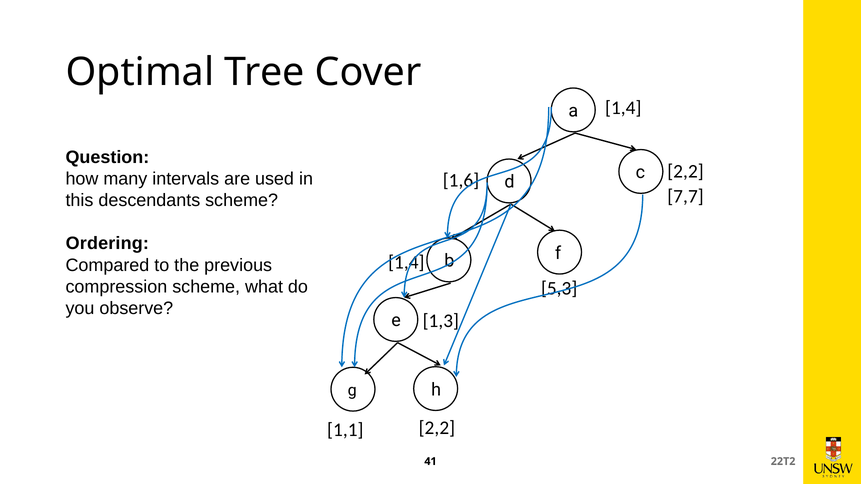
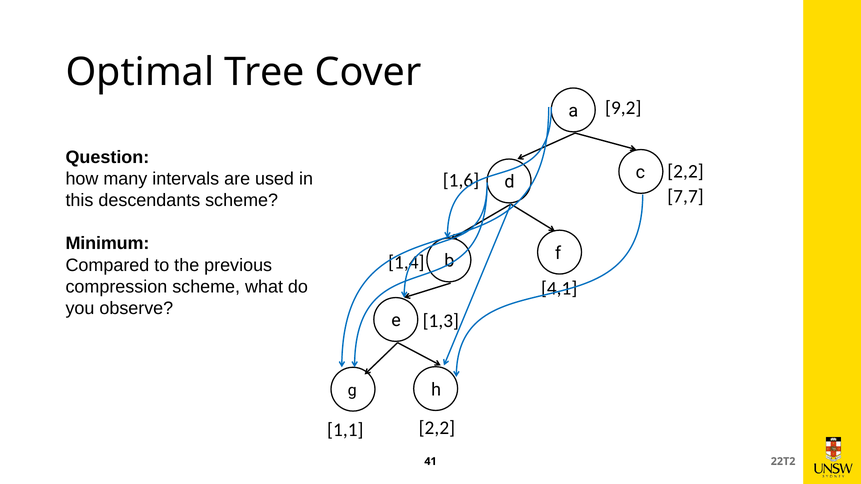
1,4: 1,4 -> 9,2 (623, 108)
Ordering: Ordering -> Minimum (107, 244)
5,3: 5,3 -> 4,1 (559, 288)
